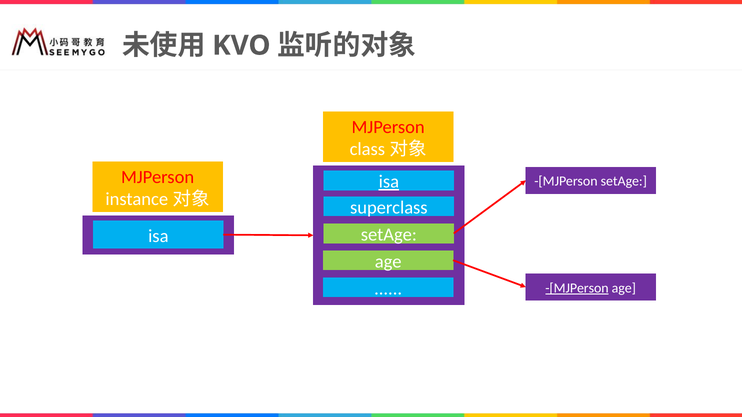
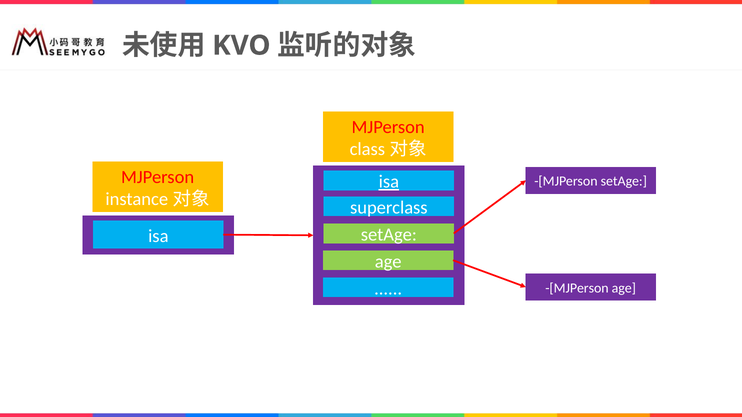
-[MJPerson underline: present -> none (577, 288)
